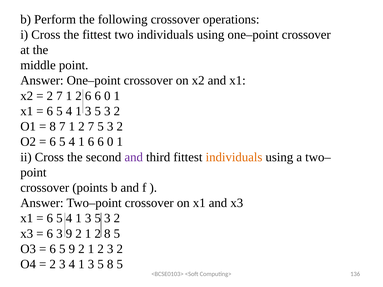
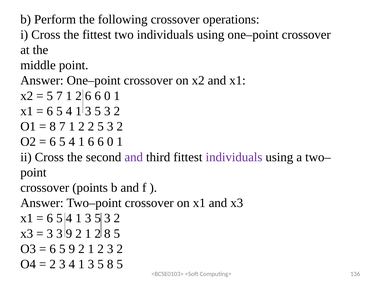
2: 2 -> 5 (50, 96)
1 2 7: 7 -> 2 (91, 127)
individuals colour: orange -> purple (234, 157)
6: 6 -> 3 (50, 234)
